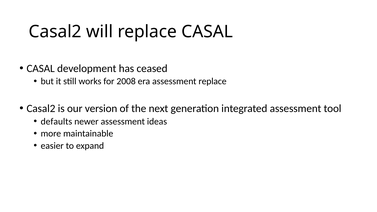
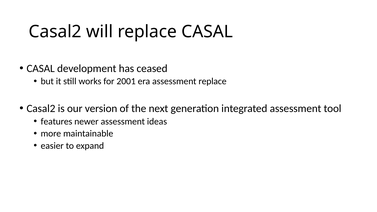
2008: 2008 -> 2001 (126, 81)
defaults: defaults -> features (57, 121)
